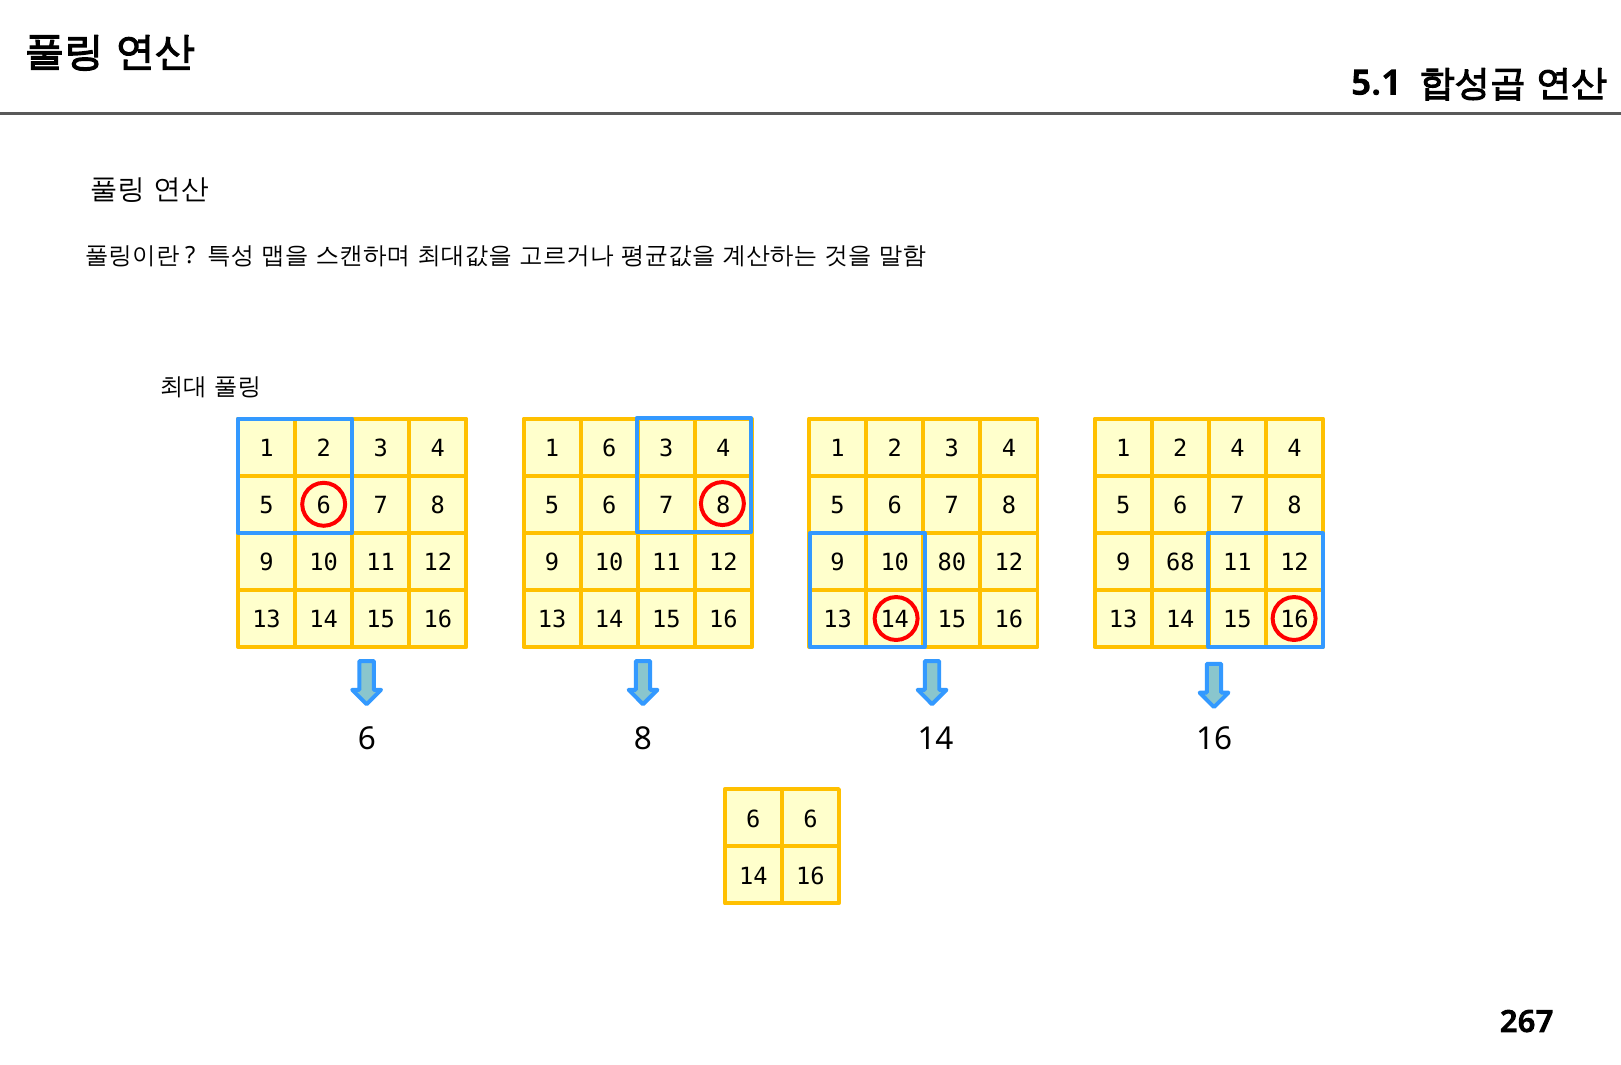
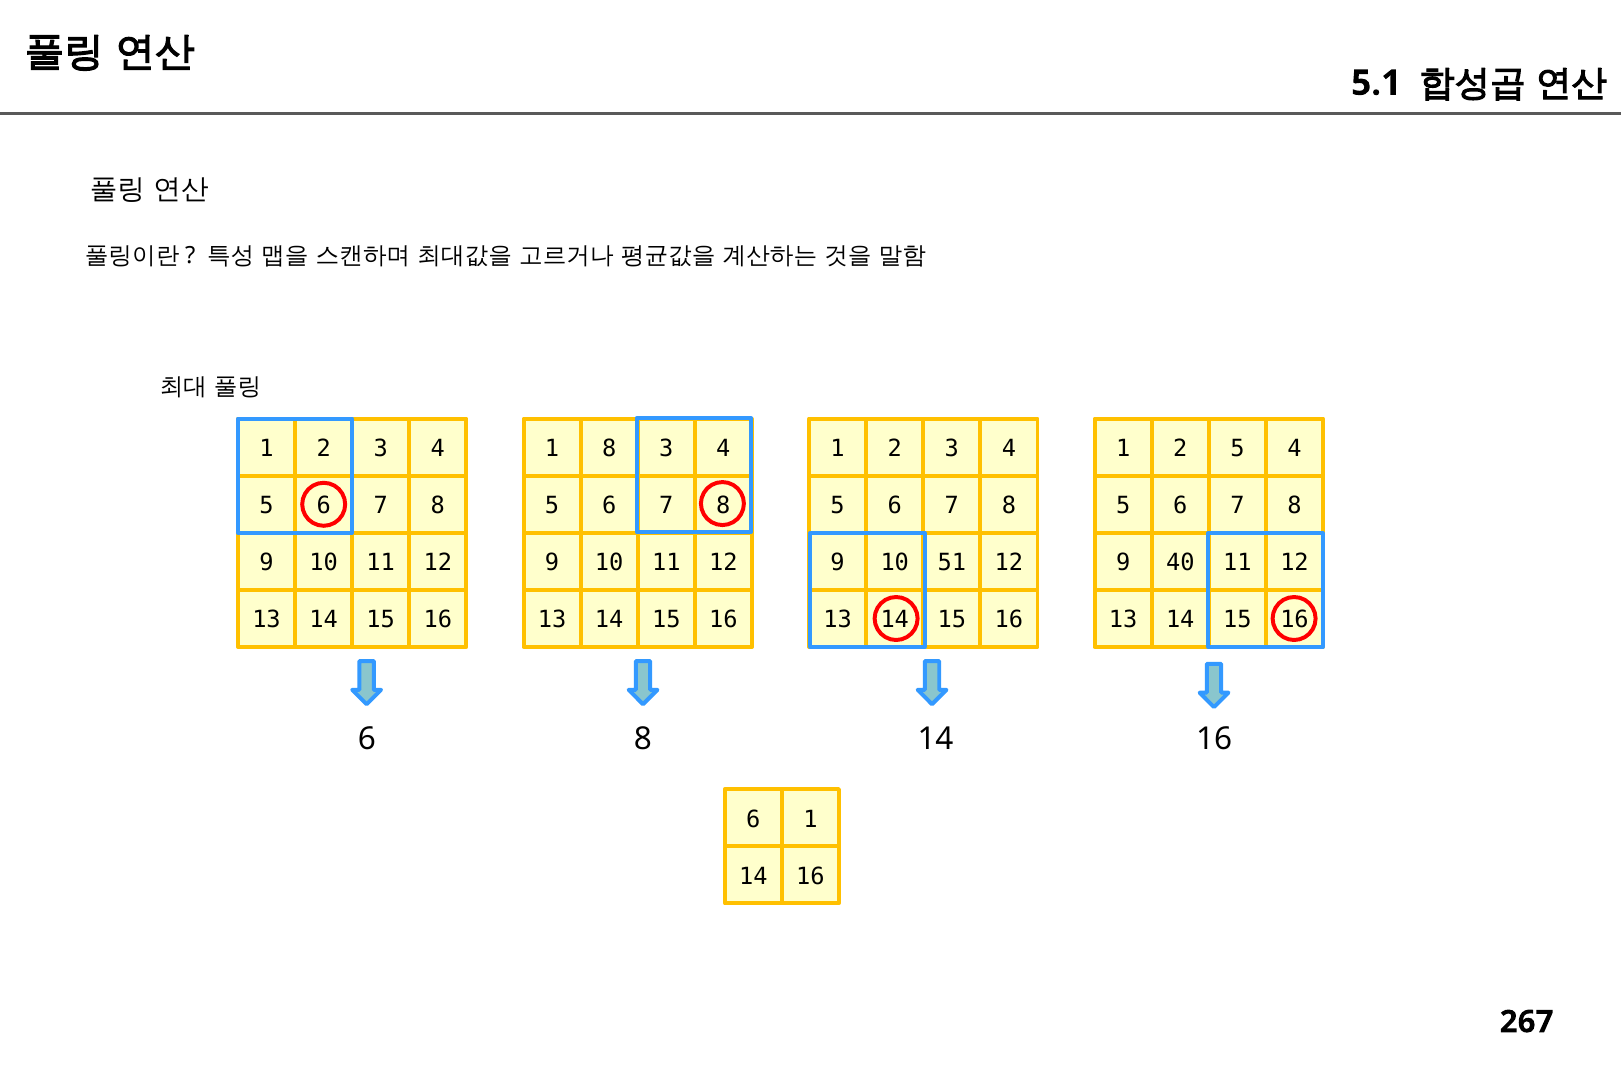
1 6: 6 -> 8 (609, 449)
2 4: 4 -> 5 (1237, 449)
80: 80 -> 51 (952, 563)
68: 68 -> 40 (1180, 563)
6: 6 -> 1 (810, 819)
